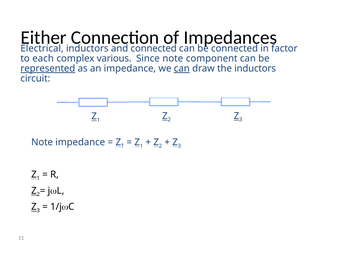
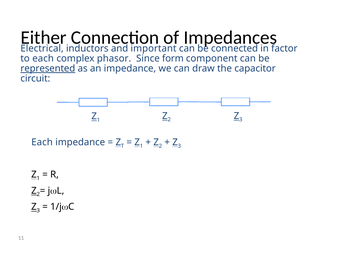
and connected: connected -> important (154, 48)
various: various -> phasor (114, 58)
Since note: note -> form (173, 58)
can underline: present -> none (182, 68)
the inductors: inductors -> capacitor (255, 68)
Note: Note -> Each (42, 142)
